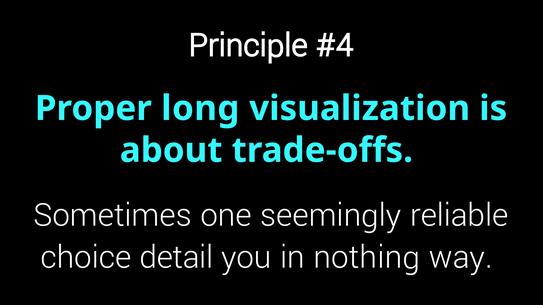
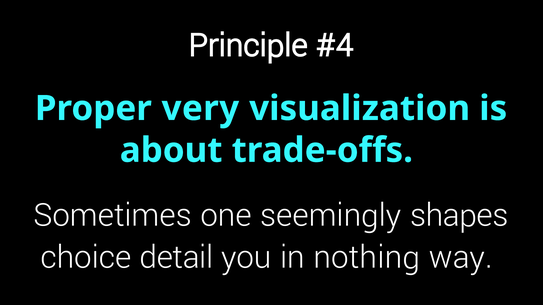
long: long -> very (200, 109)
reliable: reliable -> shapes (459, 215)
